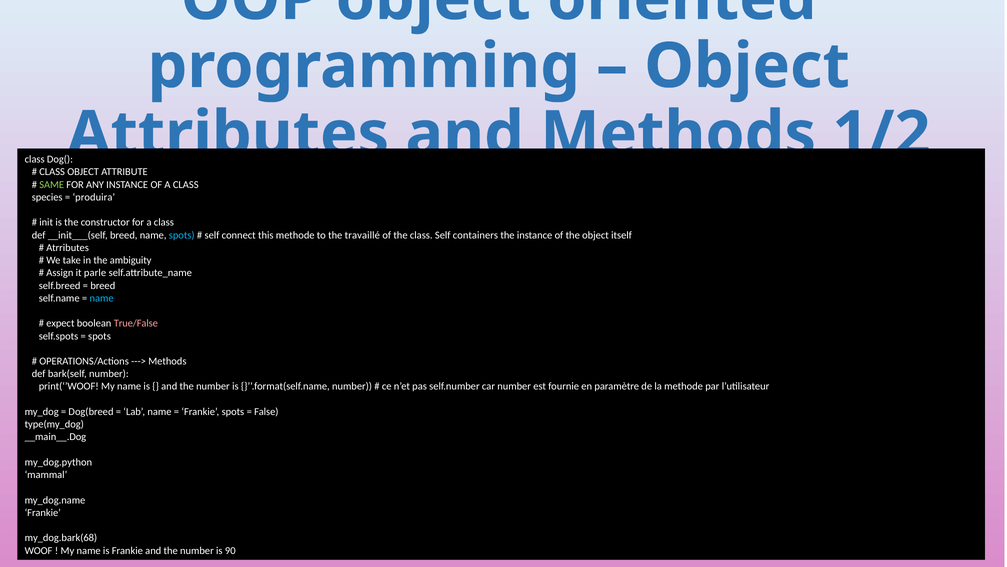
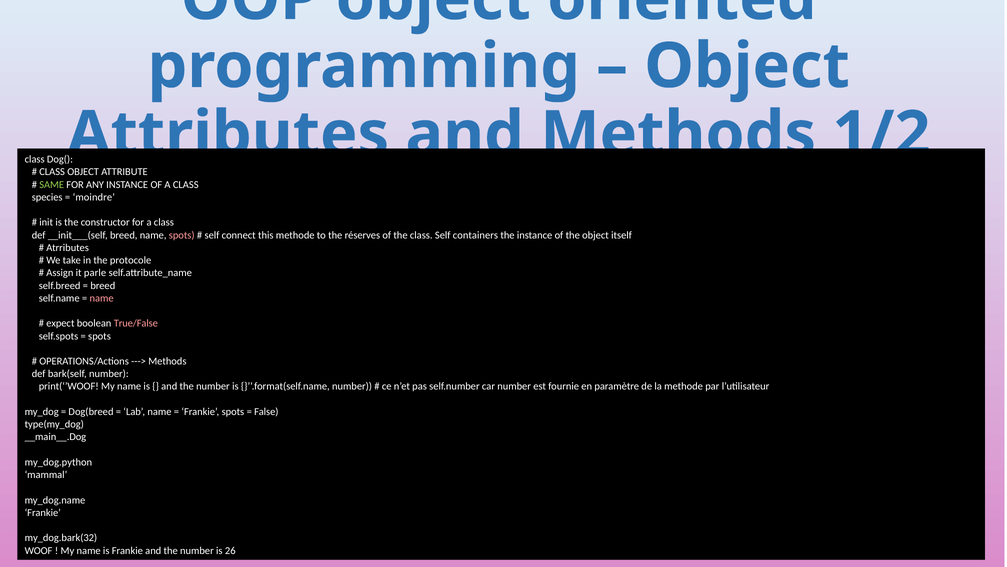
produira: produira -> moindre (94, 197)
spots colour: light blue -> pink (182, 235)
travaillé: travaillé -> réserves (362, 235)
ambiguity: ambiguity -> protocole (131, 260)
name colour: light blue -> pink (102, 298)
my_dog.bark(68: my_dog.bark(68 -> my_dog.bark(32 (61, 537)
90: 90 -> 26 (230, 550)
